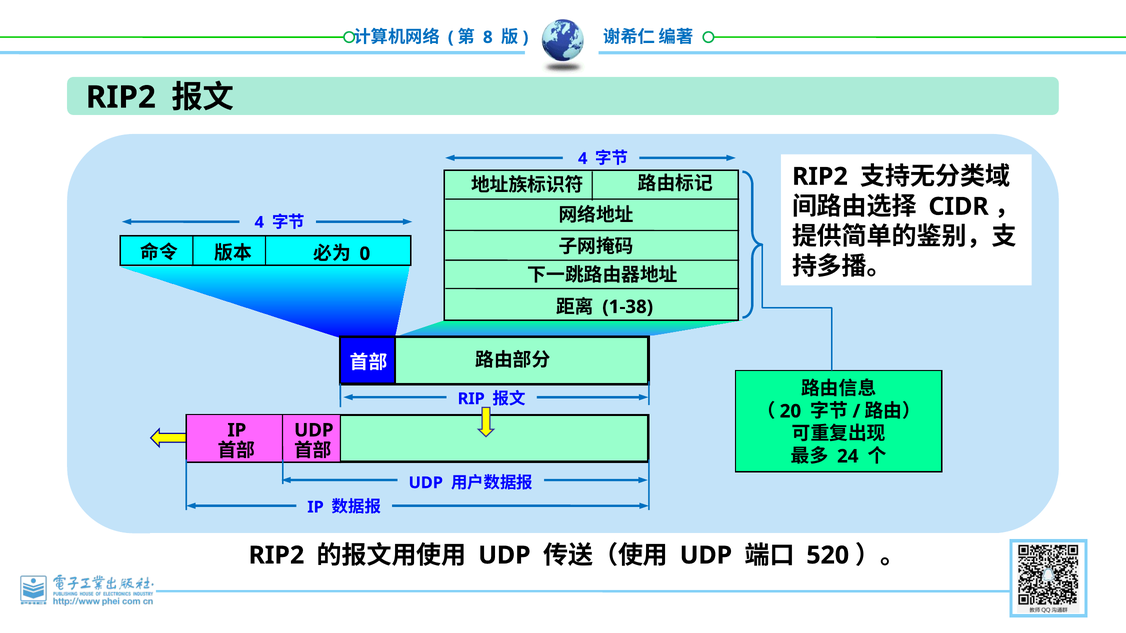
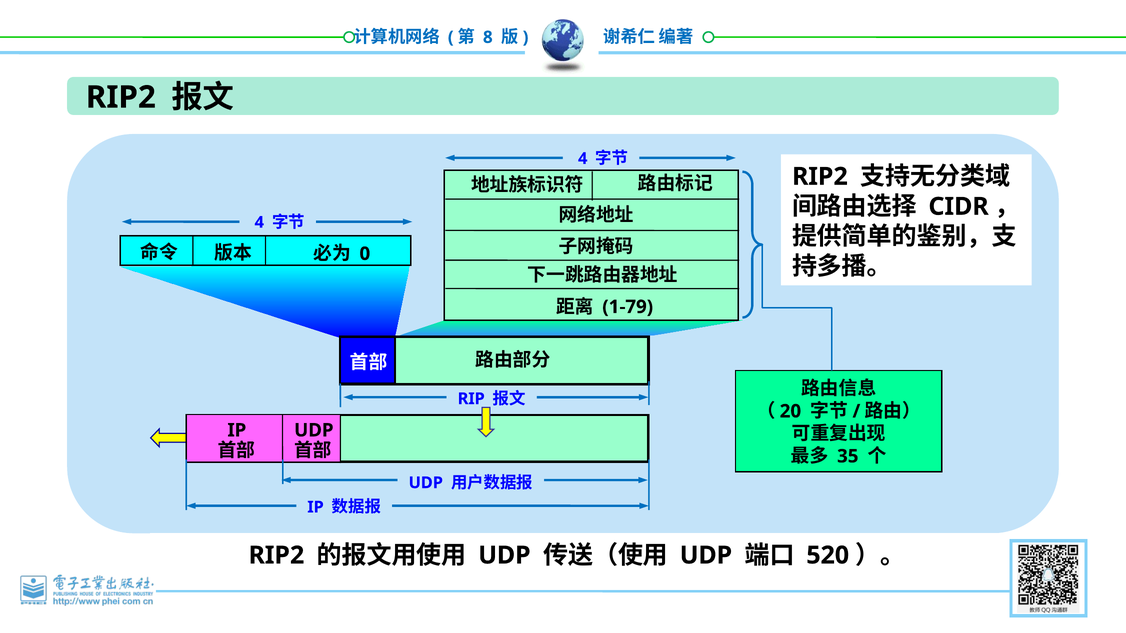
1-38: 1-38 -> 1-79 (628, 307)
24: 24 -> 35 (848, 457)
